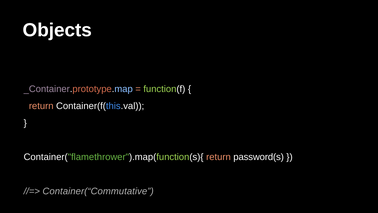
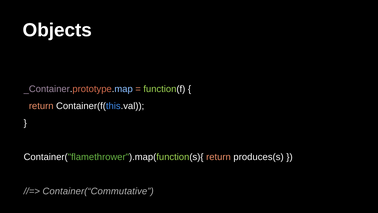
password(s: password(s -> produces(s (259, 157)
